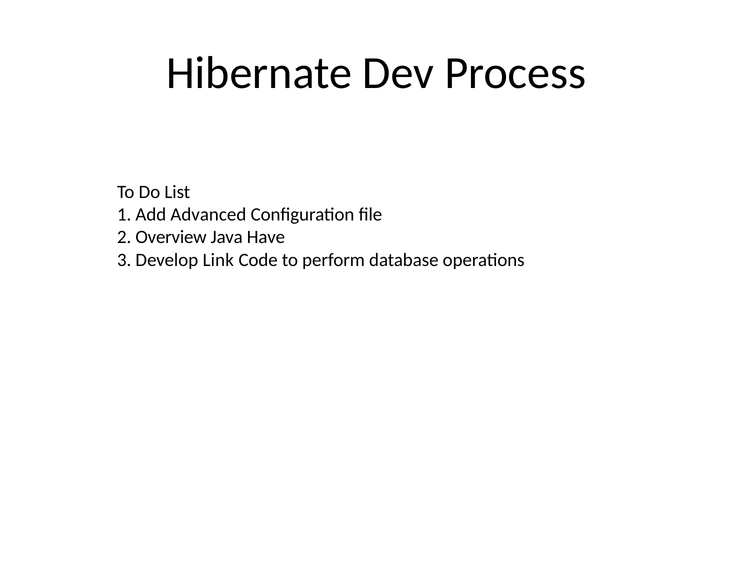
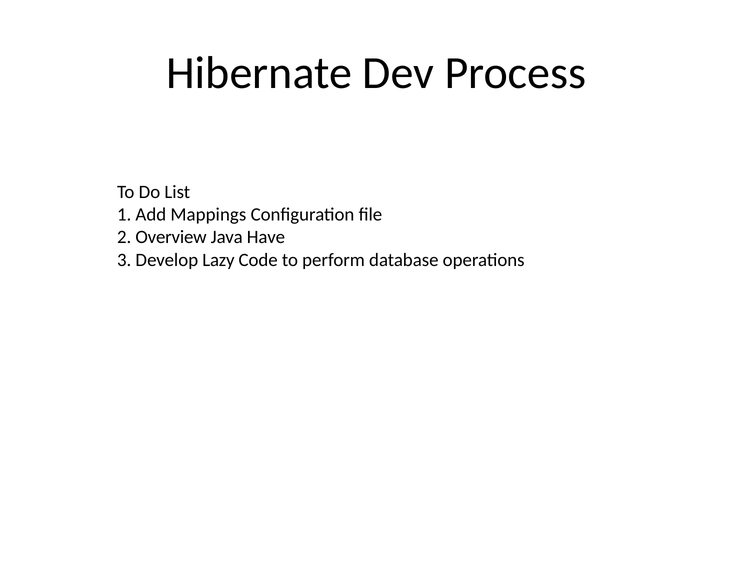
Advanced: Advanced -> Mappings (208, 215)
Link: Link -> Lazy (218, 260)
